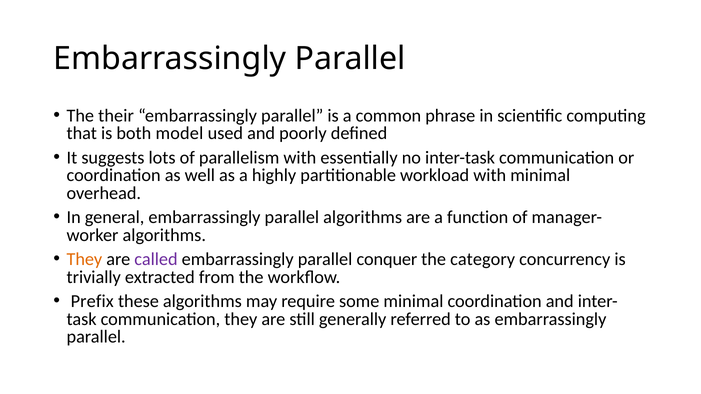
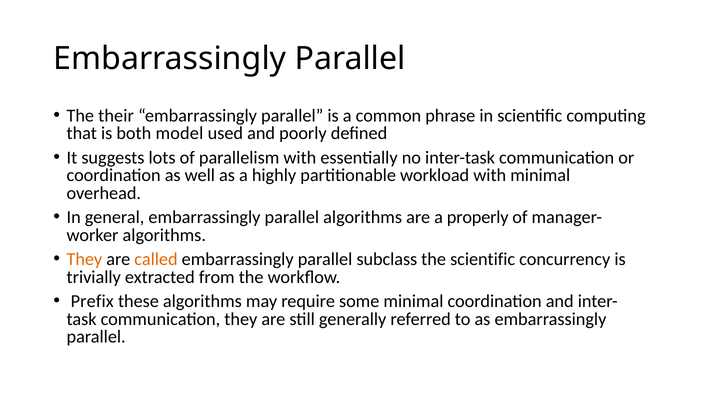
function: function -> properly (478, 218)
called colour: purple -> orange (156, 260)
conquer: conquer -> subclass (387, 260)
the category: category -> scientific (483, 260)
